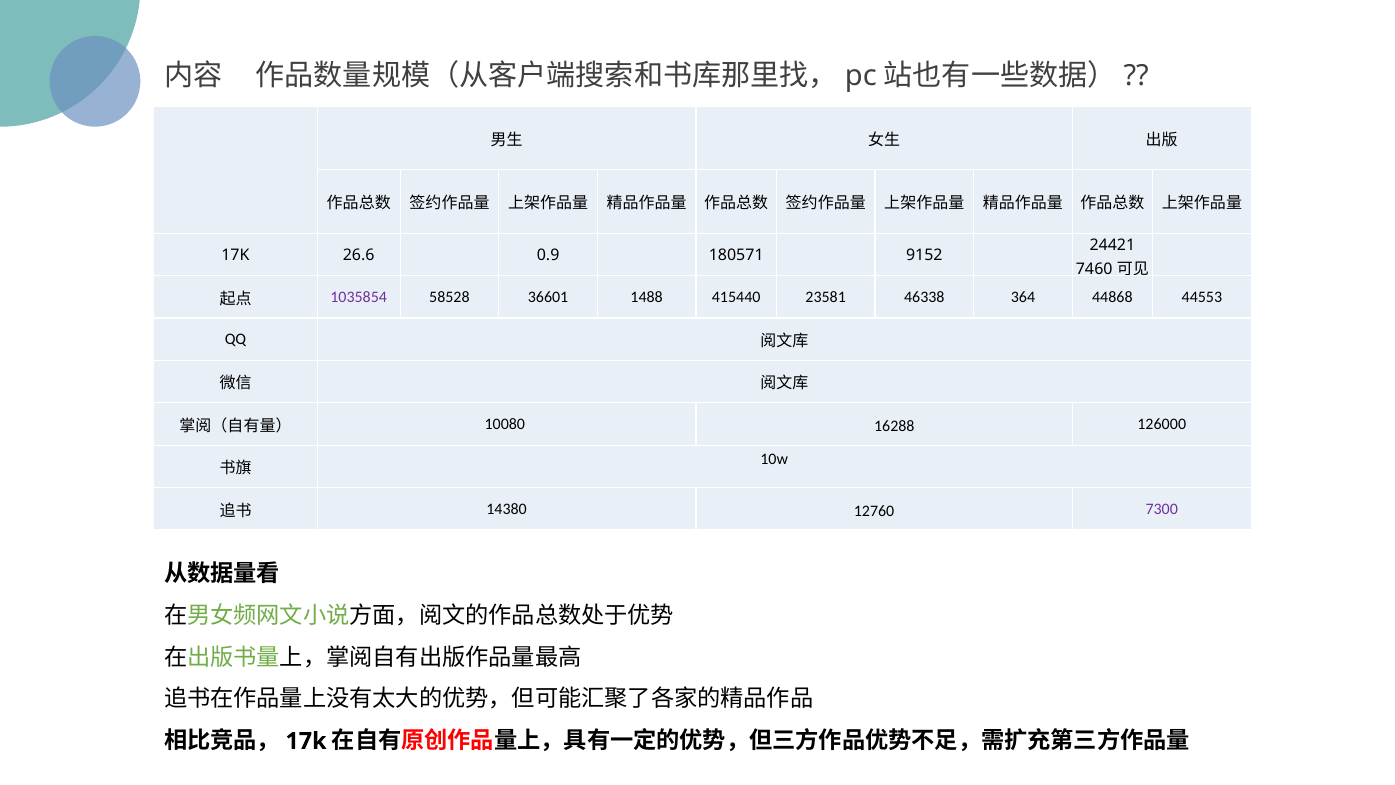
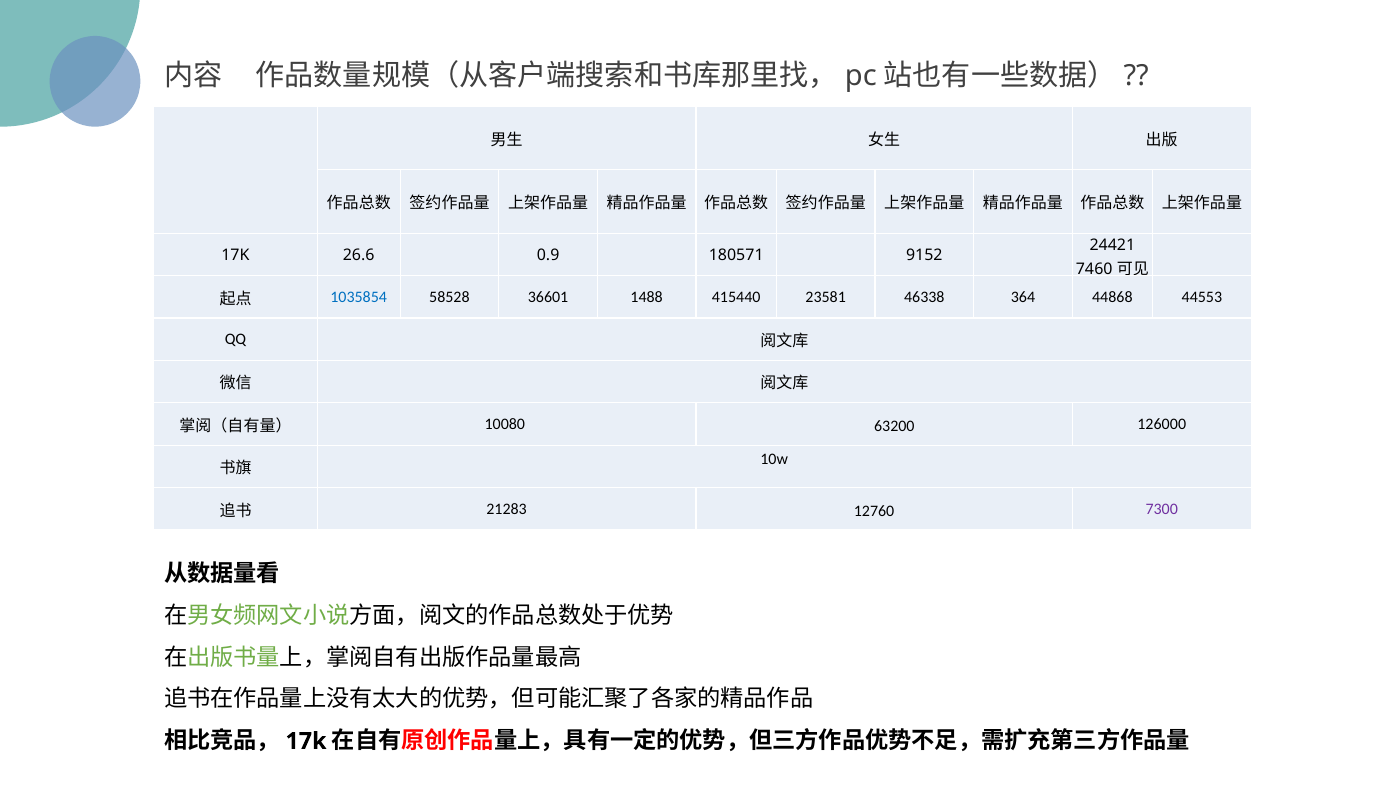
1035854 colour: purple -> blue (359, 297)
16288: 16288 -> 63200 (894, 426)
14380: 14380 -> 21283 (507, 509)
